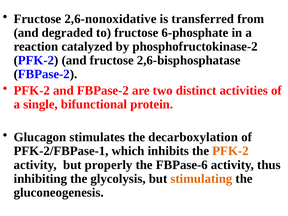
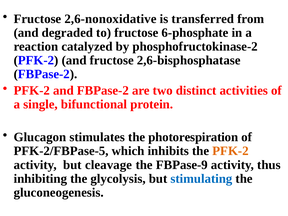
decarboxylation: decarboxylation -> photorespiration (193, 137)
PFK-2/FBPase-1: PFK-2/FBPase-1 -> PFK-2/FBPase-5 (61, 151)
properly: properly -> cleavage (109, 165)
FBPase-6: FBPase-6 -> FBPase-9 (182, 165)
stimulating colour: orange -> blue (201, 179)
